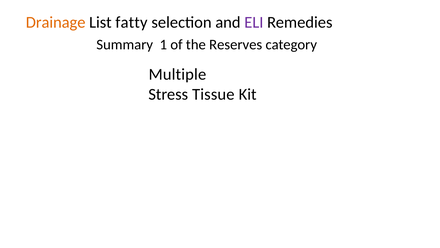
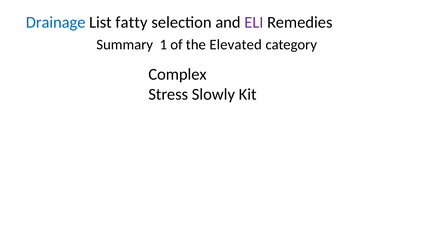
Drainage colour: orange -> blue (56, 22)
Reserves: Reserves -> Elevated (236, 45)
Multiple: Multiple -> Complex (178, 74)
Tissue: Tissue -> Slowly (213, 94)
